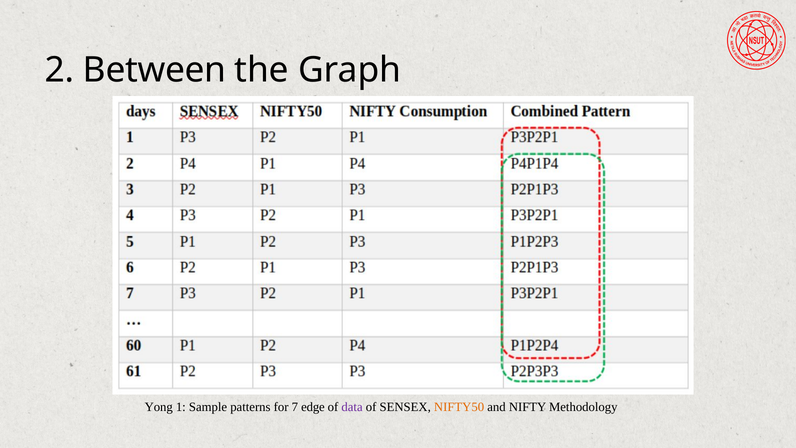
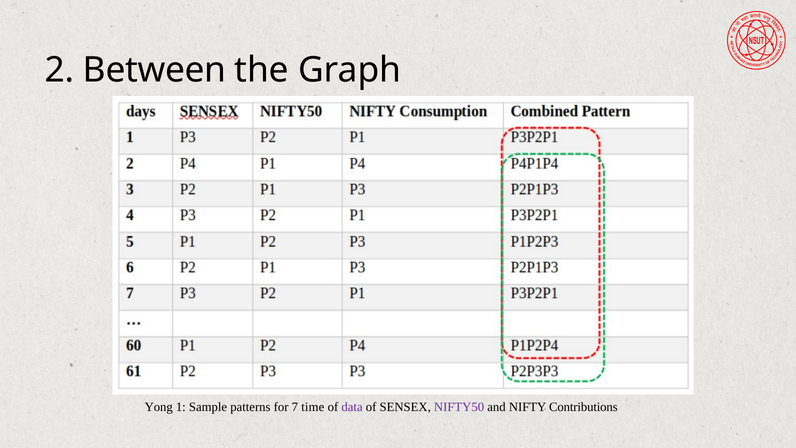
edge: edge -> time (313, 407)
NIFTY50 colour: orange -> purple (459, 407)
Methodology: Methodology -> Contributions (583, 407)
